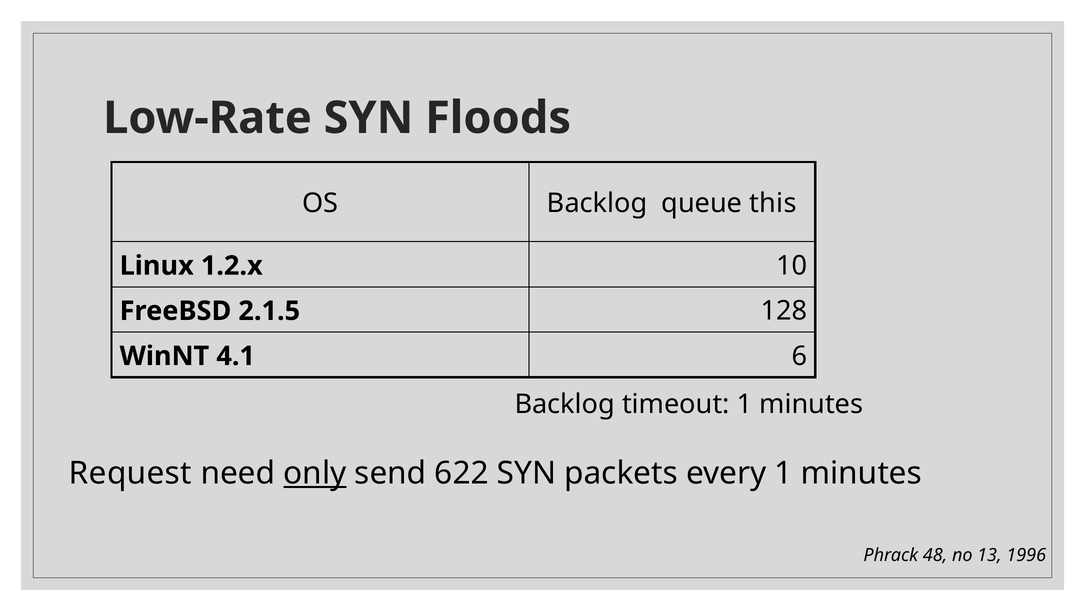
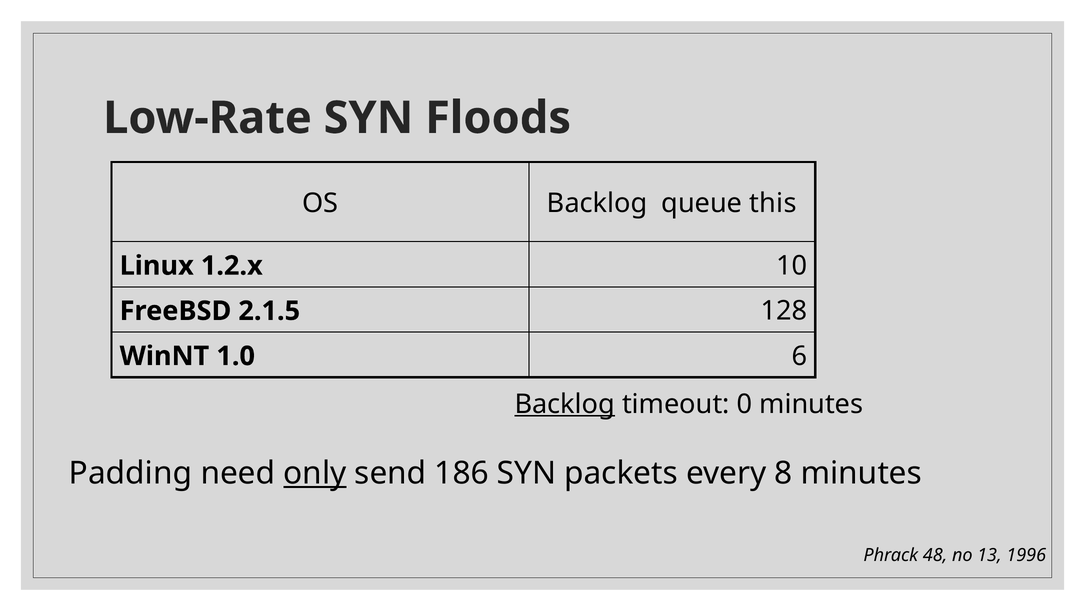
4.1: 4.1 -> 1.0 (236, 356)
Backlog underline: none -> present (565, 404)
timeout 1: 1 -> 0 (744, 404)
Request: Request -> Padding (131, 473)
622: 622 -> 186 (462, 473)
every 1: 1 -> 8 (783, 473)
